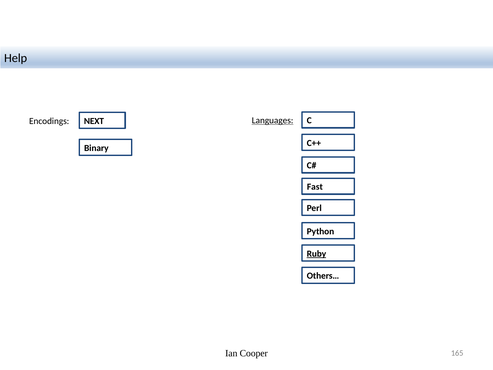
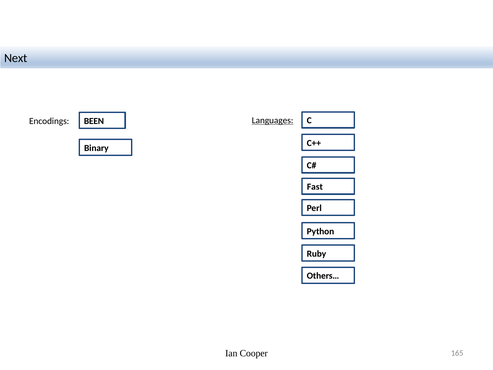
Help: Help -> Next (16, 58)
NEXT: NEXT -> BEEN (94, 121)
Ruby underline: present -> none (316, 253)
